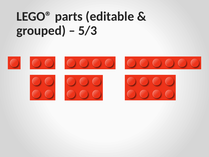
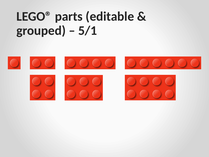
5/3: 5/3 -> 5/1 (88, 30)
